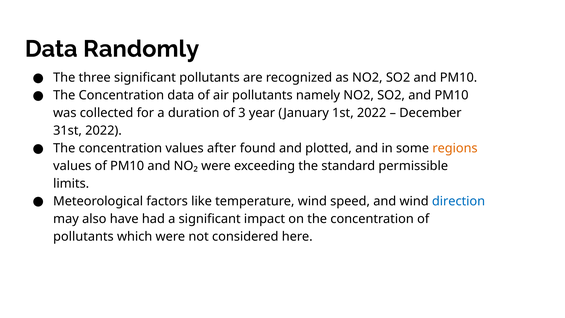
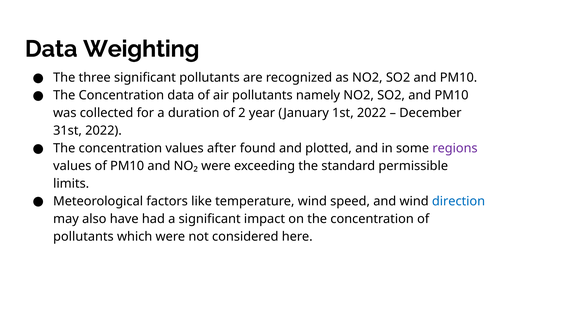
Randomly: Randomly -> Weighting (141, 49)
3: 3 -> 2 (242, 113)
regions colour: orange -> purple (455, 148)
